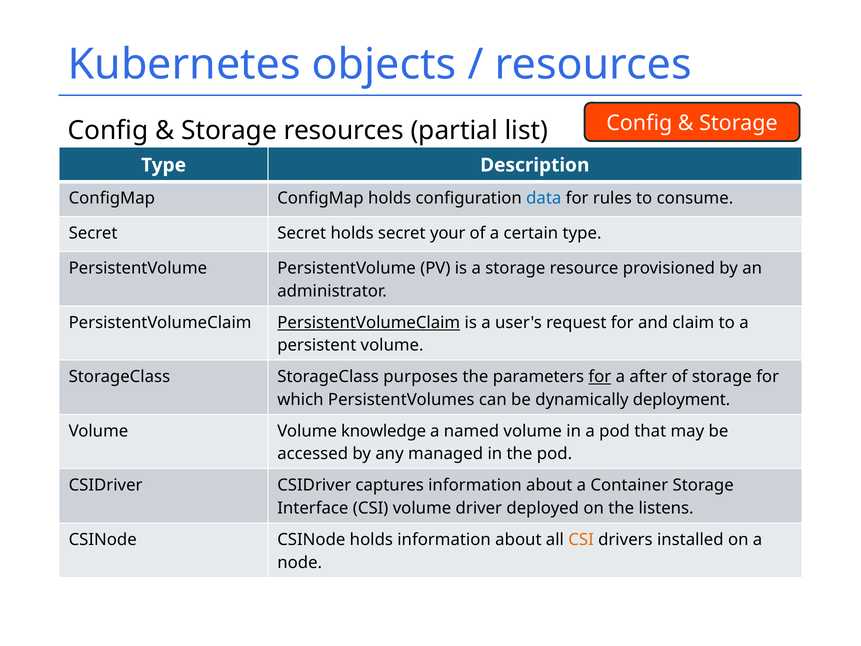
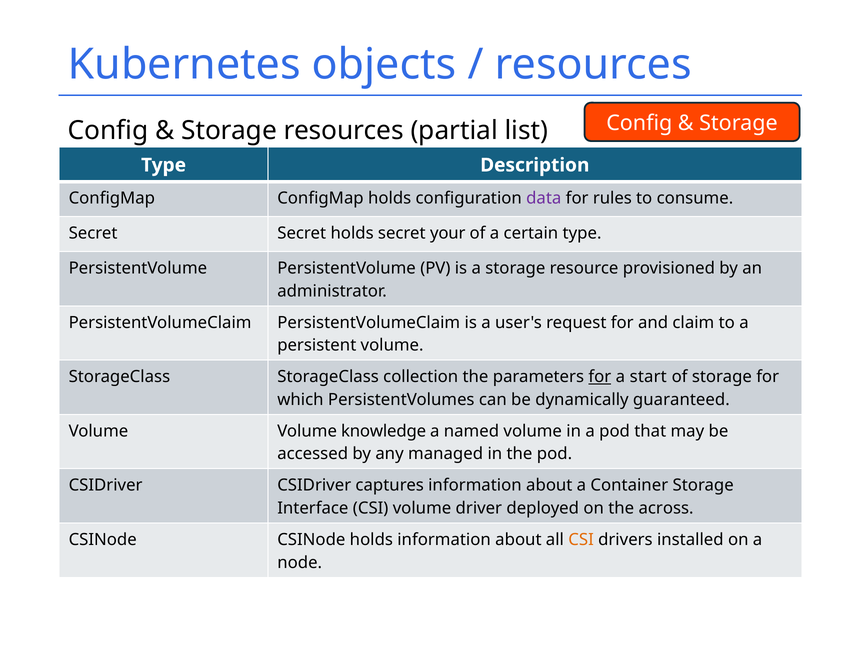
data colour: blue -> purple (544, 198)
PersistentVolumeClaim underline: present -> none (369, 322)
purposes: purposes -> collection (421, 377)
after: after -> start (648, 377)
deployment: deployment -> guaranteed (681, 400)
listens: listens -> across (666, 508)
